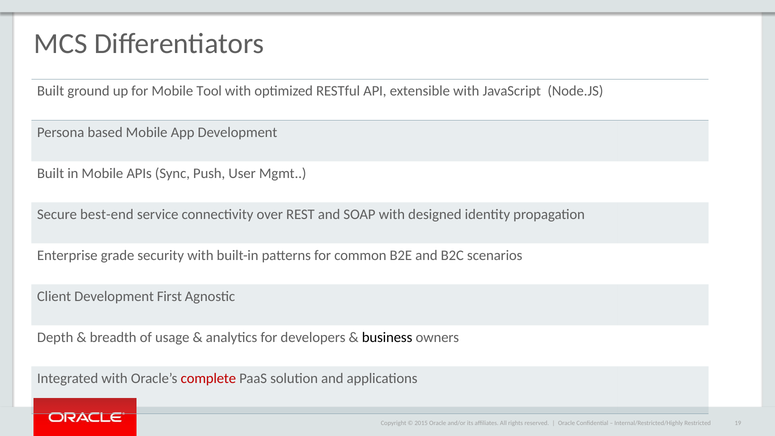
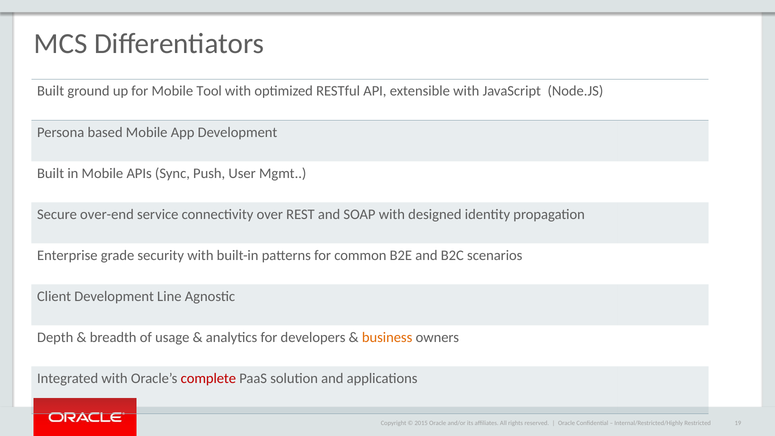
best-end: best-end -> over-end (107, 214)
First: First -> Line (169, 296)
business colour: black -> orange (387, 337)
